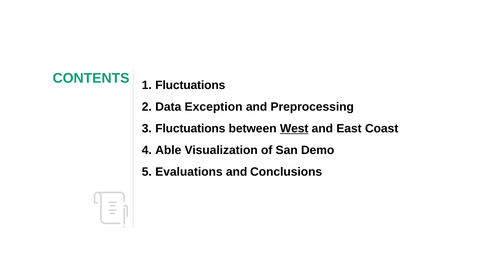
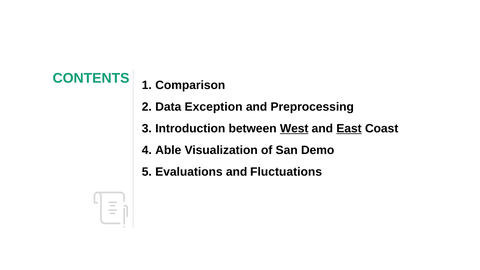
Fluctuations: Fluctuations -> Comparison (190, 85)
Fluctuations: Fluctuations -> Introduction (190, 129)
East underline: none -> present (349, 129)
Conclusions: Conclusions -> Fluctuations (286, 172)
